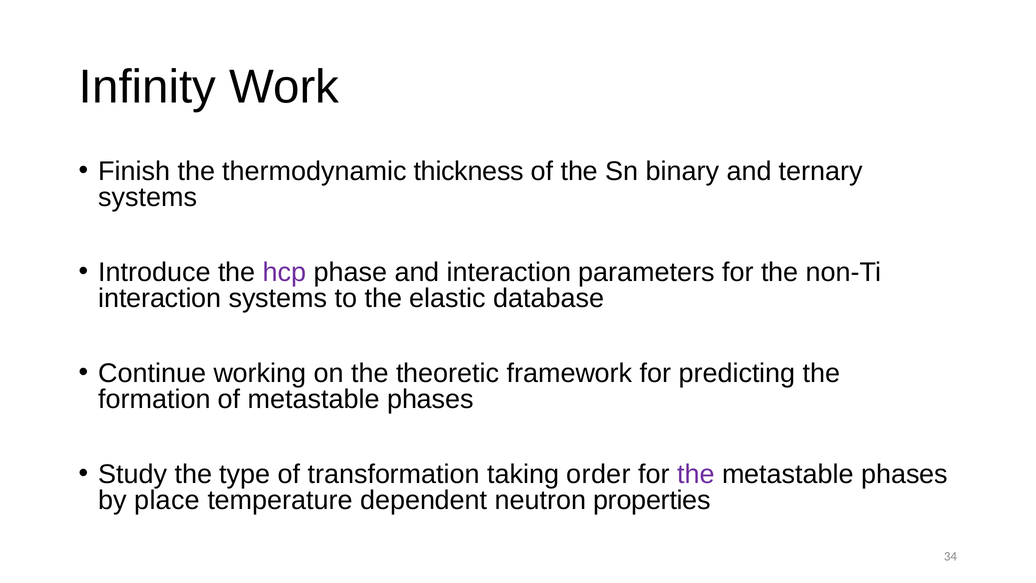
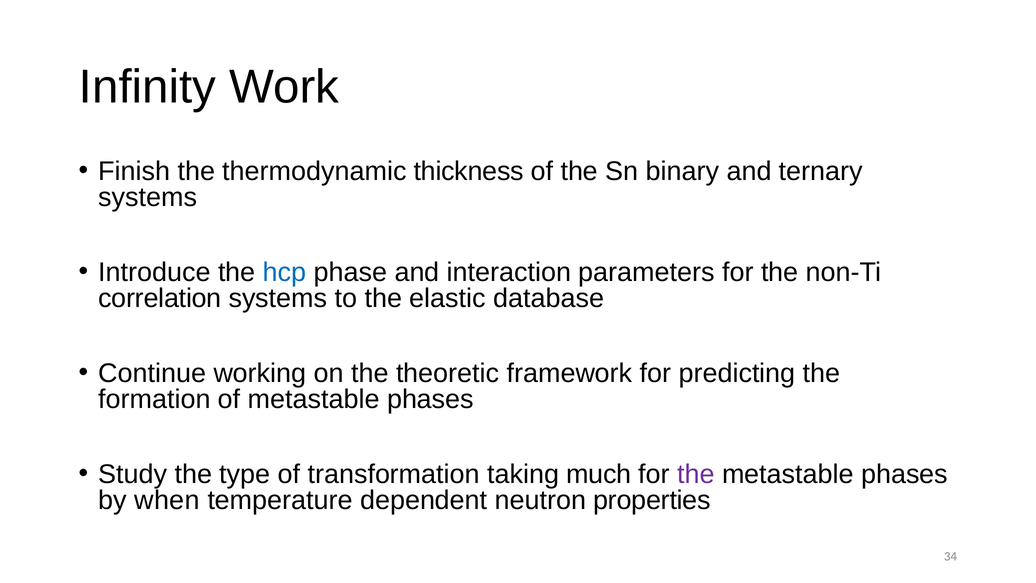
hcp colour: purple -> blue (285, 272)
interaction: interaction -> correlation (160, 298)
order: order -> much (599, 474)
place: place -> when (167, 500)
